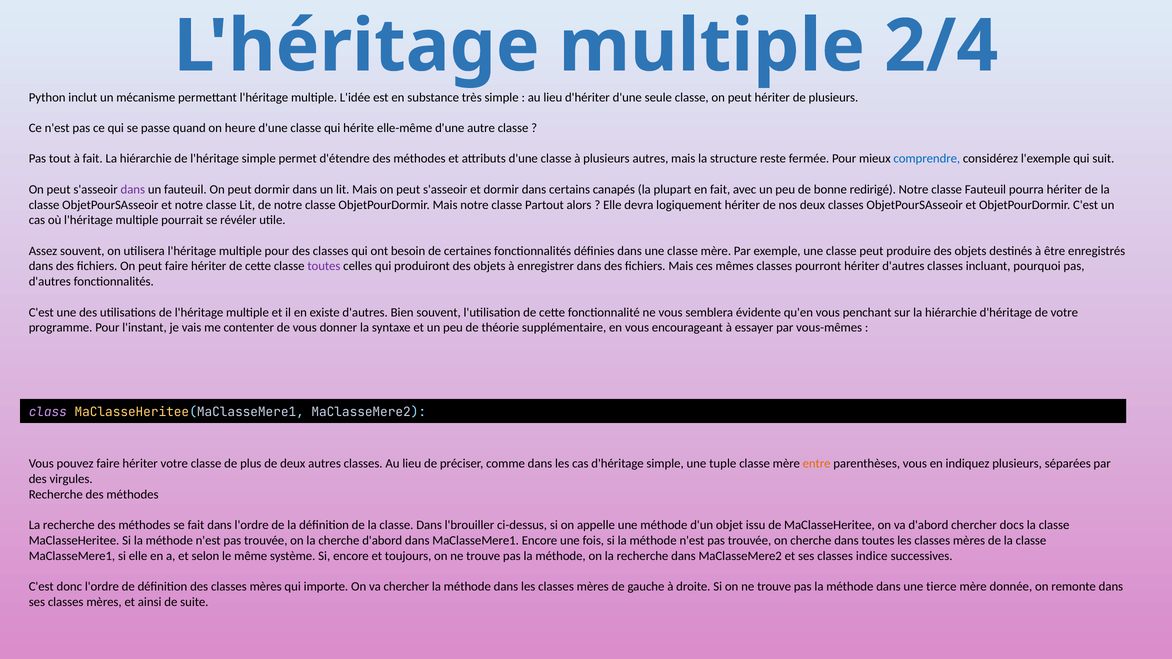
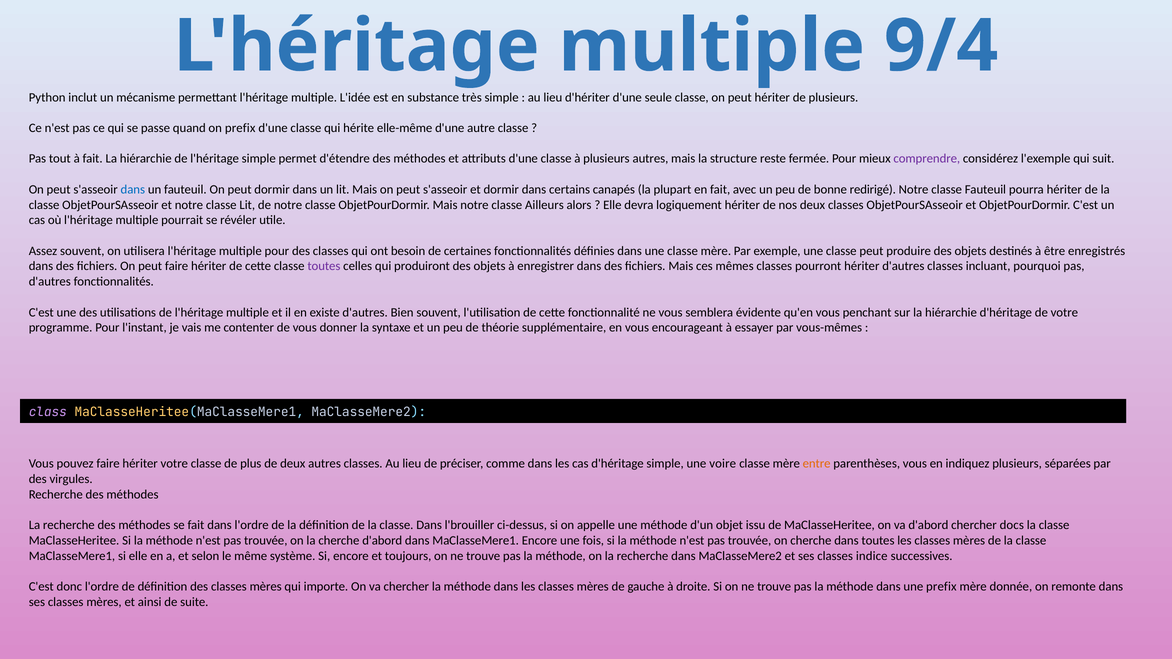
2/4: 2/4 -> 9/4 (941, 46)
on heure: heure -> prefix (240, 128)
comprendre colour: blue -> purple (927, 159)
dans colour: purple -> blue (133, 190)
Partout: Partout -> Ailleurs (544, 205)
tuple: tuple -> voire (723, 464)
une tierce: tierce -> prefix (941, 587)
